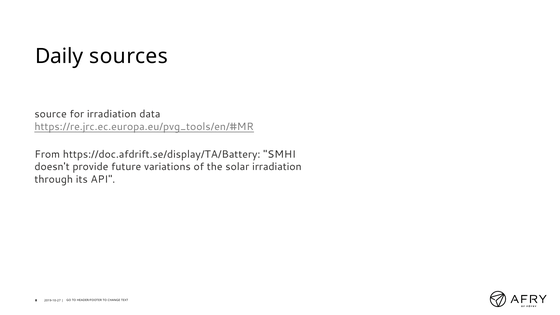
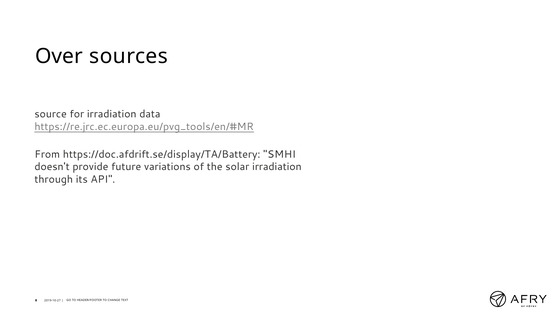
Daily: Daily -> Over (59, 56)
